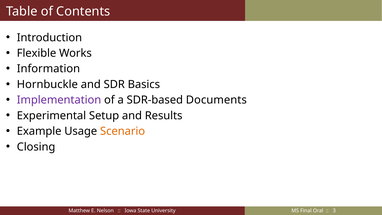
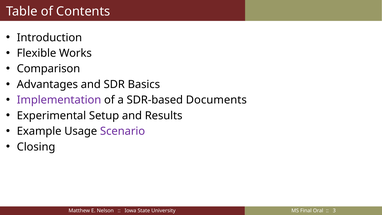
Information: Information -> Comparison (48, 69)
Hornbuckle: Hornbuckle -> Advantages (47, 84)
Scenario colour: orange -> purple (123, 131)
